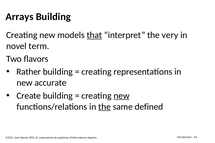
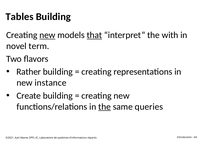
Arrays: Arrays -> Tables (20, 17)
new underline: none -> present (47, 35)
very: very -> with (170, 35)
accurate: accurate -> instance (51, 83)
new underline: present -> none (122, 96)
defined: defined -> queries (149, 107)
